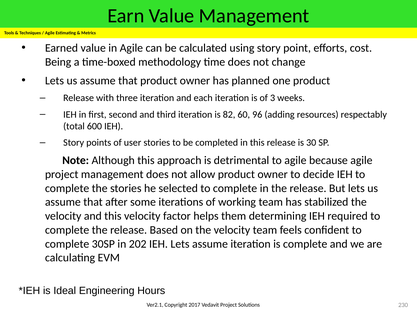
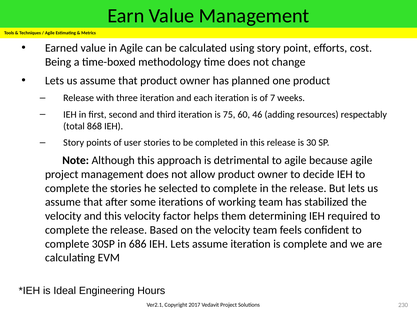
3: 3 -> 7 (273, 98)
82: 82 -> 75 (229, 114)
96: 96 -> 46 (257, 114)
600: 600 -> 868 (94, 126)
202: 202 -> 686 (138, 244)
